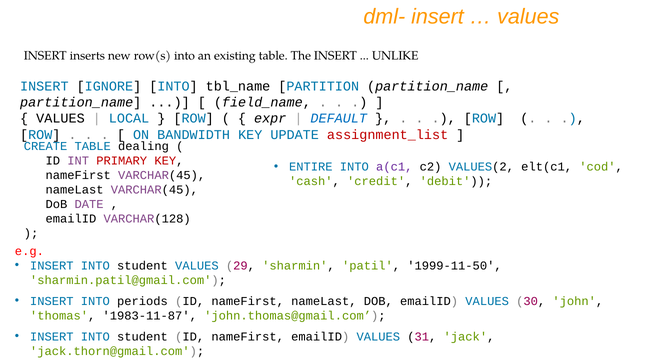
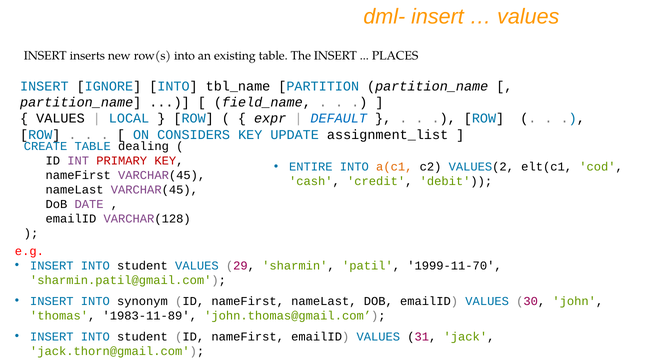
UNLIKE: UNLIKE -> PLACES (395, 56)
BANDWIDTH: BANDWIDTH -> CONSIDERS (194, 134)
assignment_list colour: red -> black (388, 134)
a(c1 colour: purple -> orange (394, 167)
1999-11-50: 1999-11-50 -> 1999-11-70 (454, 265)
periods: periods -> synonym (142, 301)
1983-11-87: 1983-11-87 -> 1983-11-89 (150, 315)
